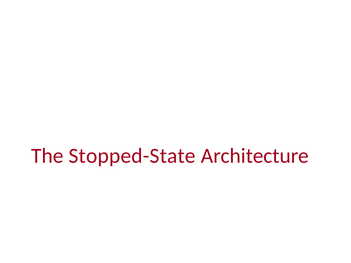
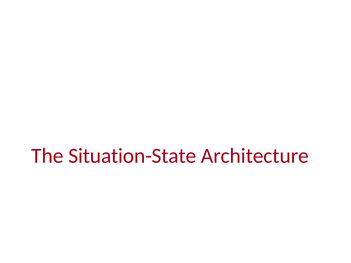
Stopped-State: Stopped-State -> Situation-State (132, 156)
